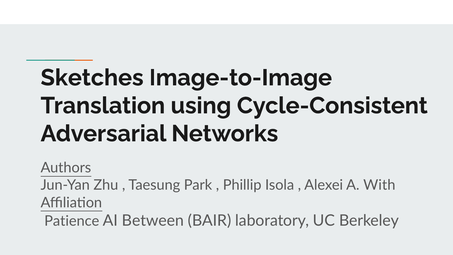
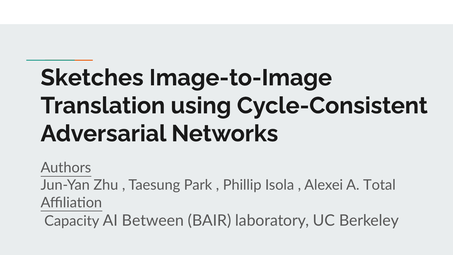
With: With -> Total (379, 185)
Patience: Patience -> Capacity (72, 221)
